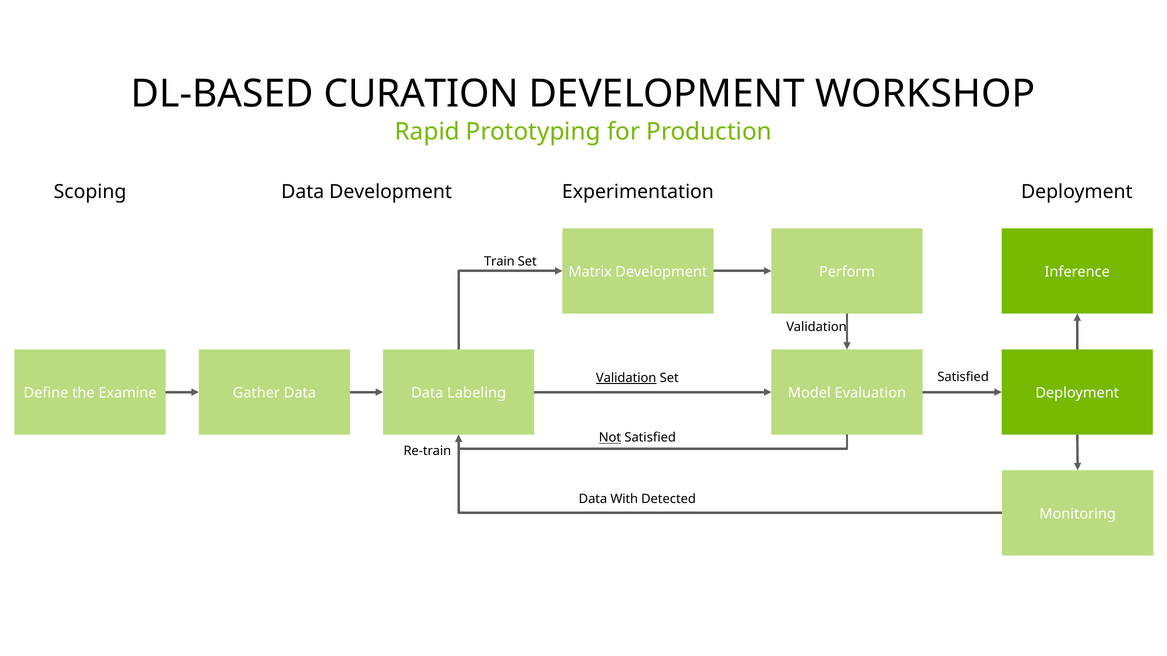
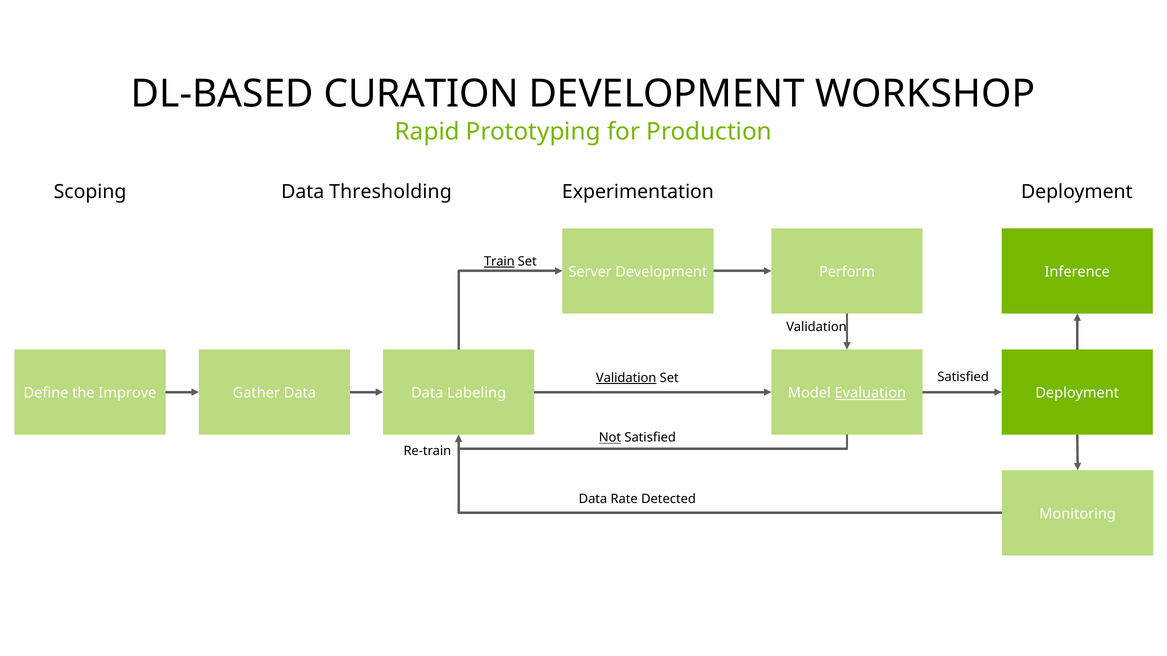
Data Development: Development -> Thresholding (390, 192)
Train underline: none -> present (499, 262)
Matrix: Matrix -> Server (590, 272)
Examine: Examine -> Improve (127, 393)
Evaluation underline: none -> present (870, 393)
With: With -> Rate (624, 499)
